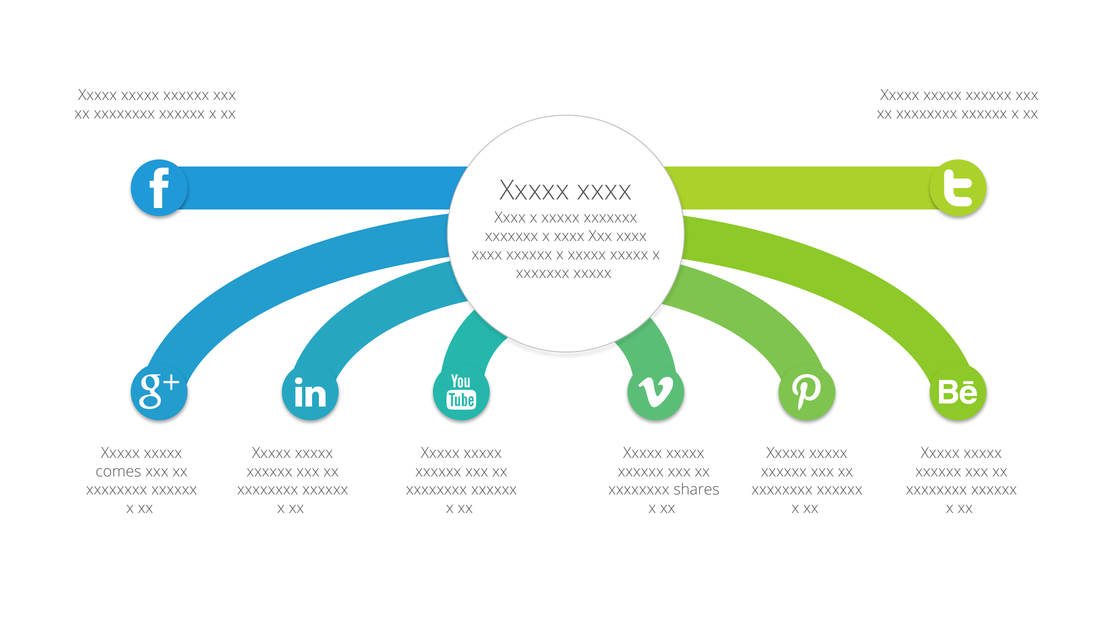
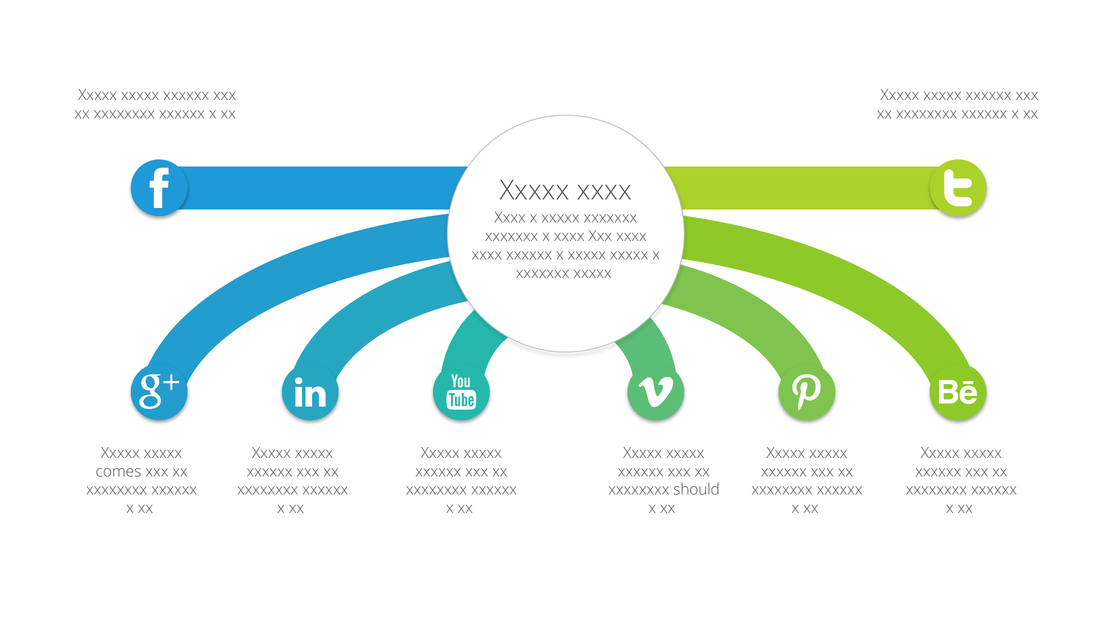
shares: shares -> should (697, 490)
